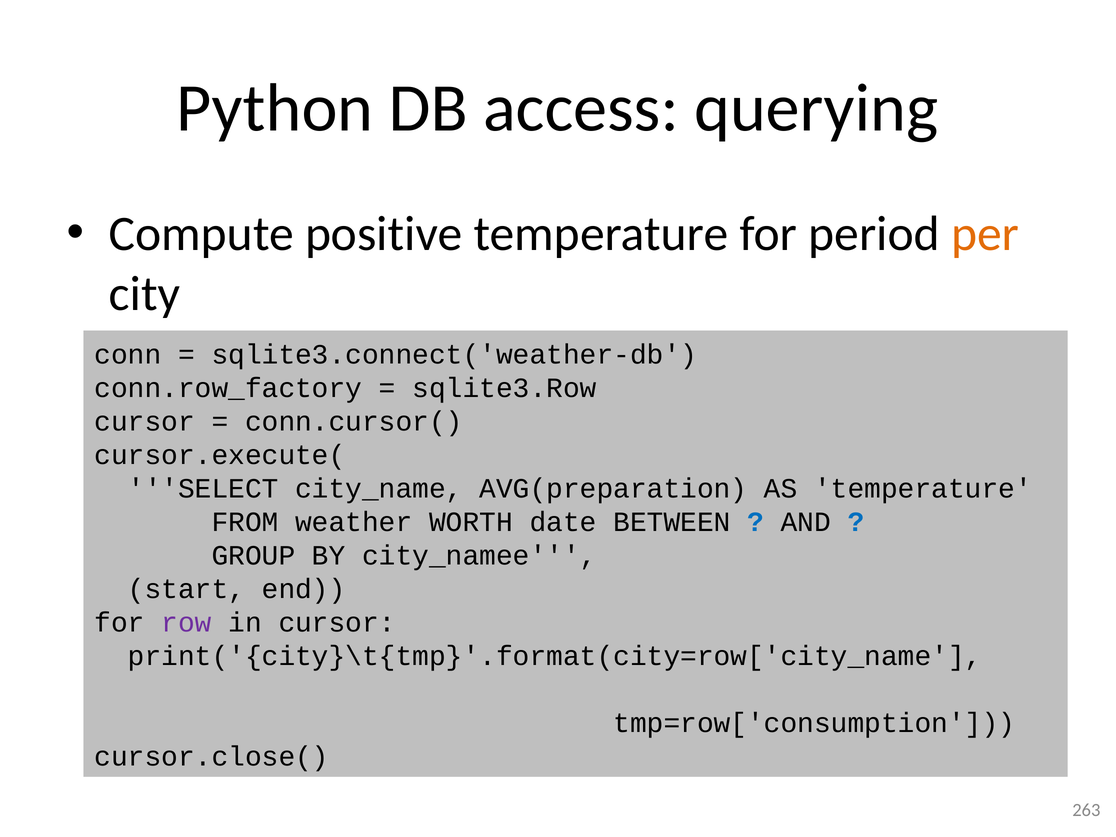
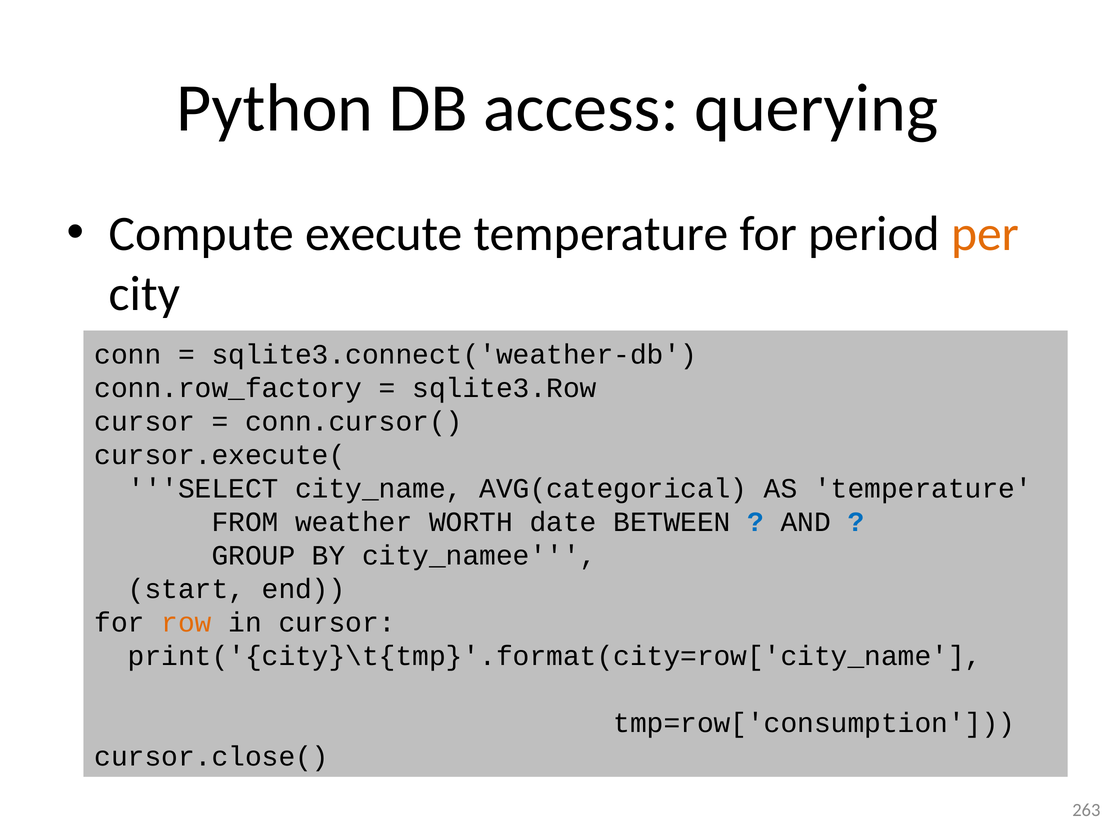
positive: positive -> execute (384, 234)
AVG(preparation: AVG(preparation -> AVG(categorical (613, 489)
row colour: purple -> orange (186, 623)
